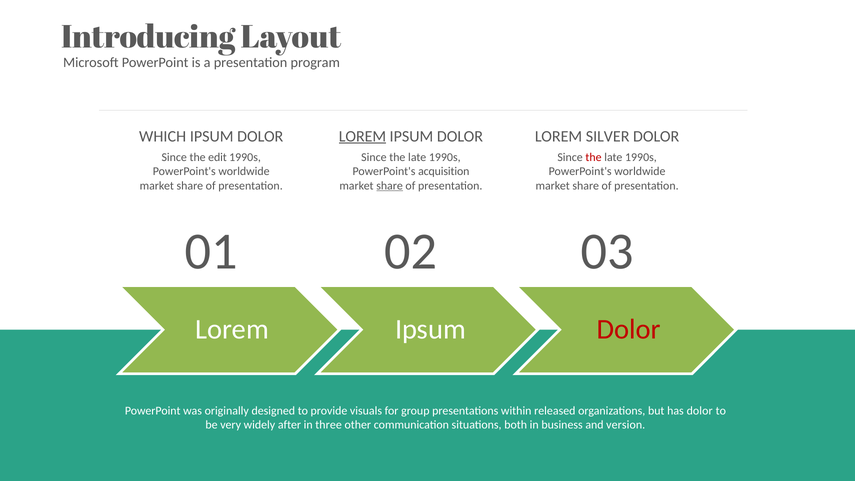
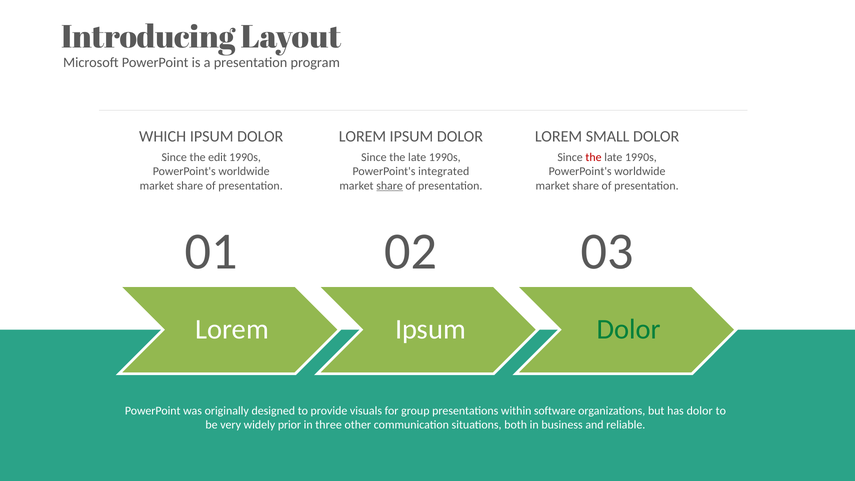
LOREM underline: present -> none (362, 136)
SILVER: SILVER -> SMALL (608, 136)
acquisition: acquisition -> integrated (444, 171)
Dolor colour: red -> green (629, 329)
released: released -> software (555, 411)
after: after -> prior (289, 425)
version: version -> reliable (626, 425)
